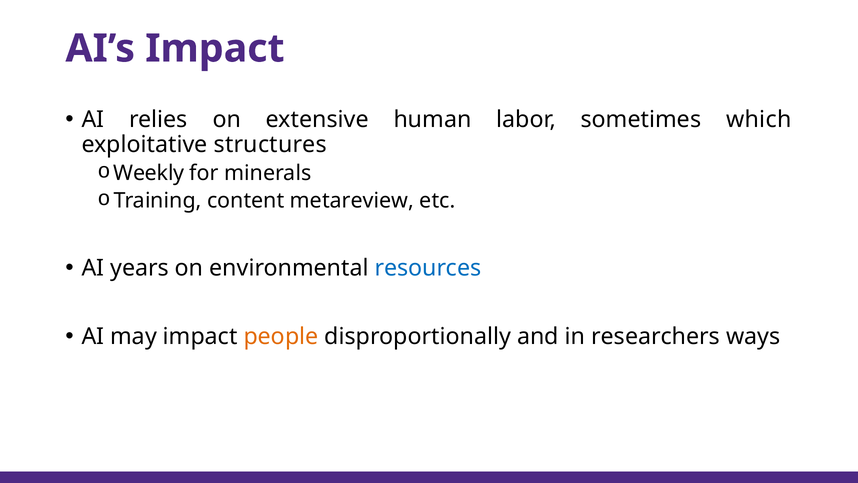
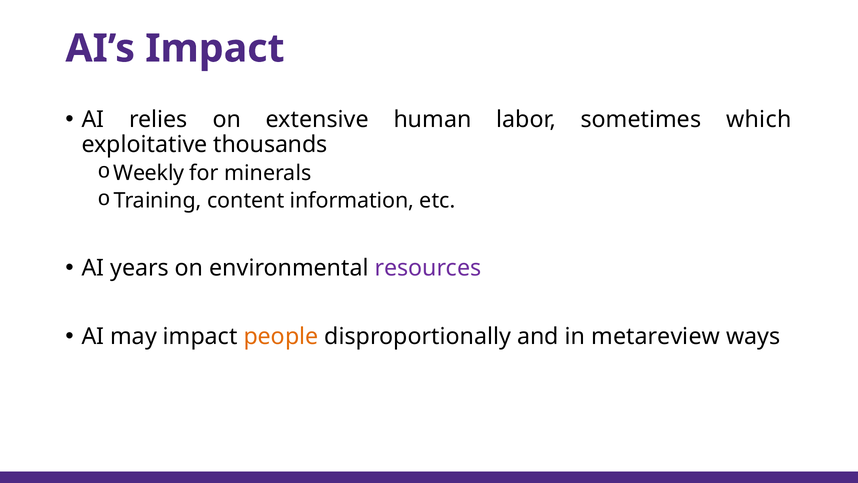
structures: structures -> thousands (270, 144)
metareview: metareview -> information (352, 201)
resources colour: blue -> purple (428, 268)
researchers: researchers -> metareview (656, 336)
